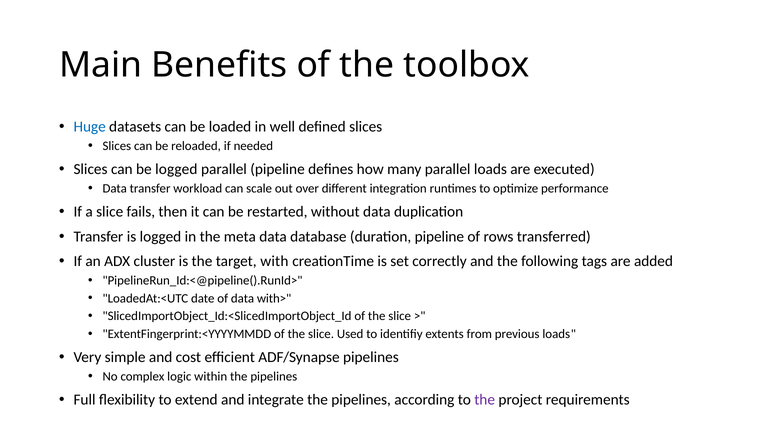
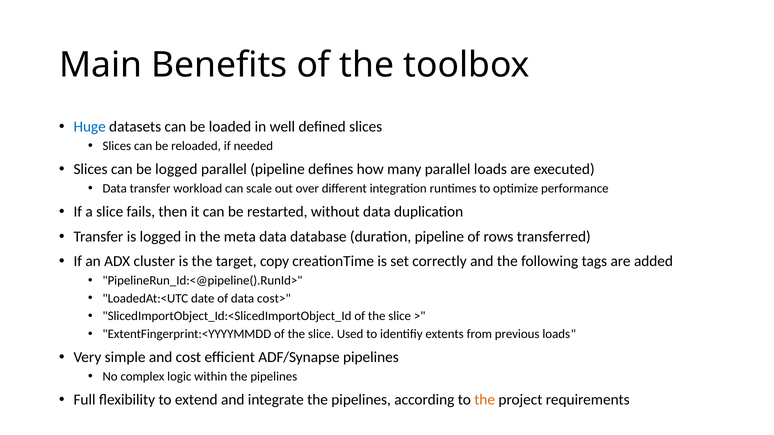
with: with -> copy (275, 261)
with>: with> -> cost> (274, 299)
the colour: purple -> orange (485, 400)
